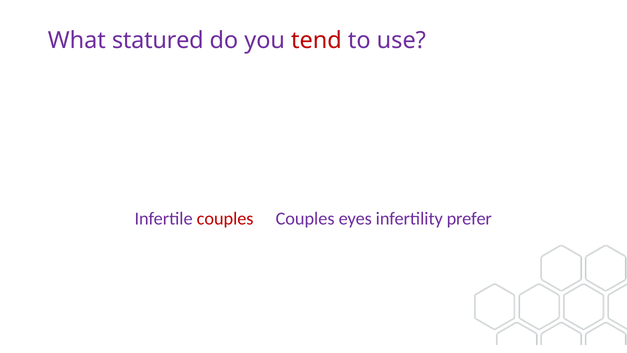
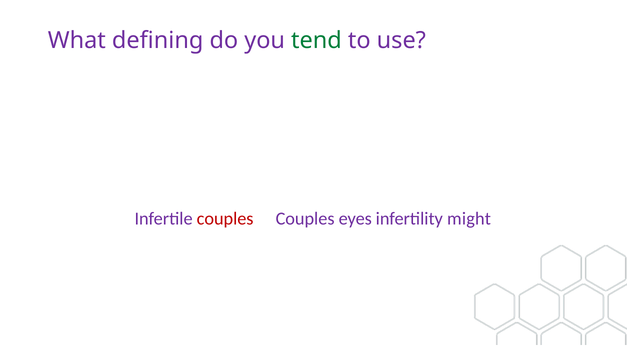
statured: statured -> defining (158, 40)
tend colour: red -> green (316, 40)
prefer: prefer -> might (469, 218)
